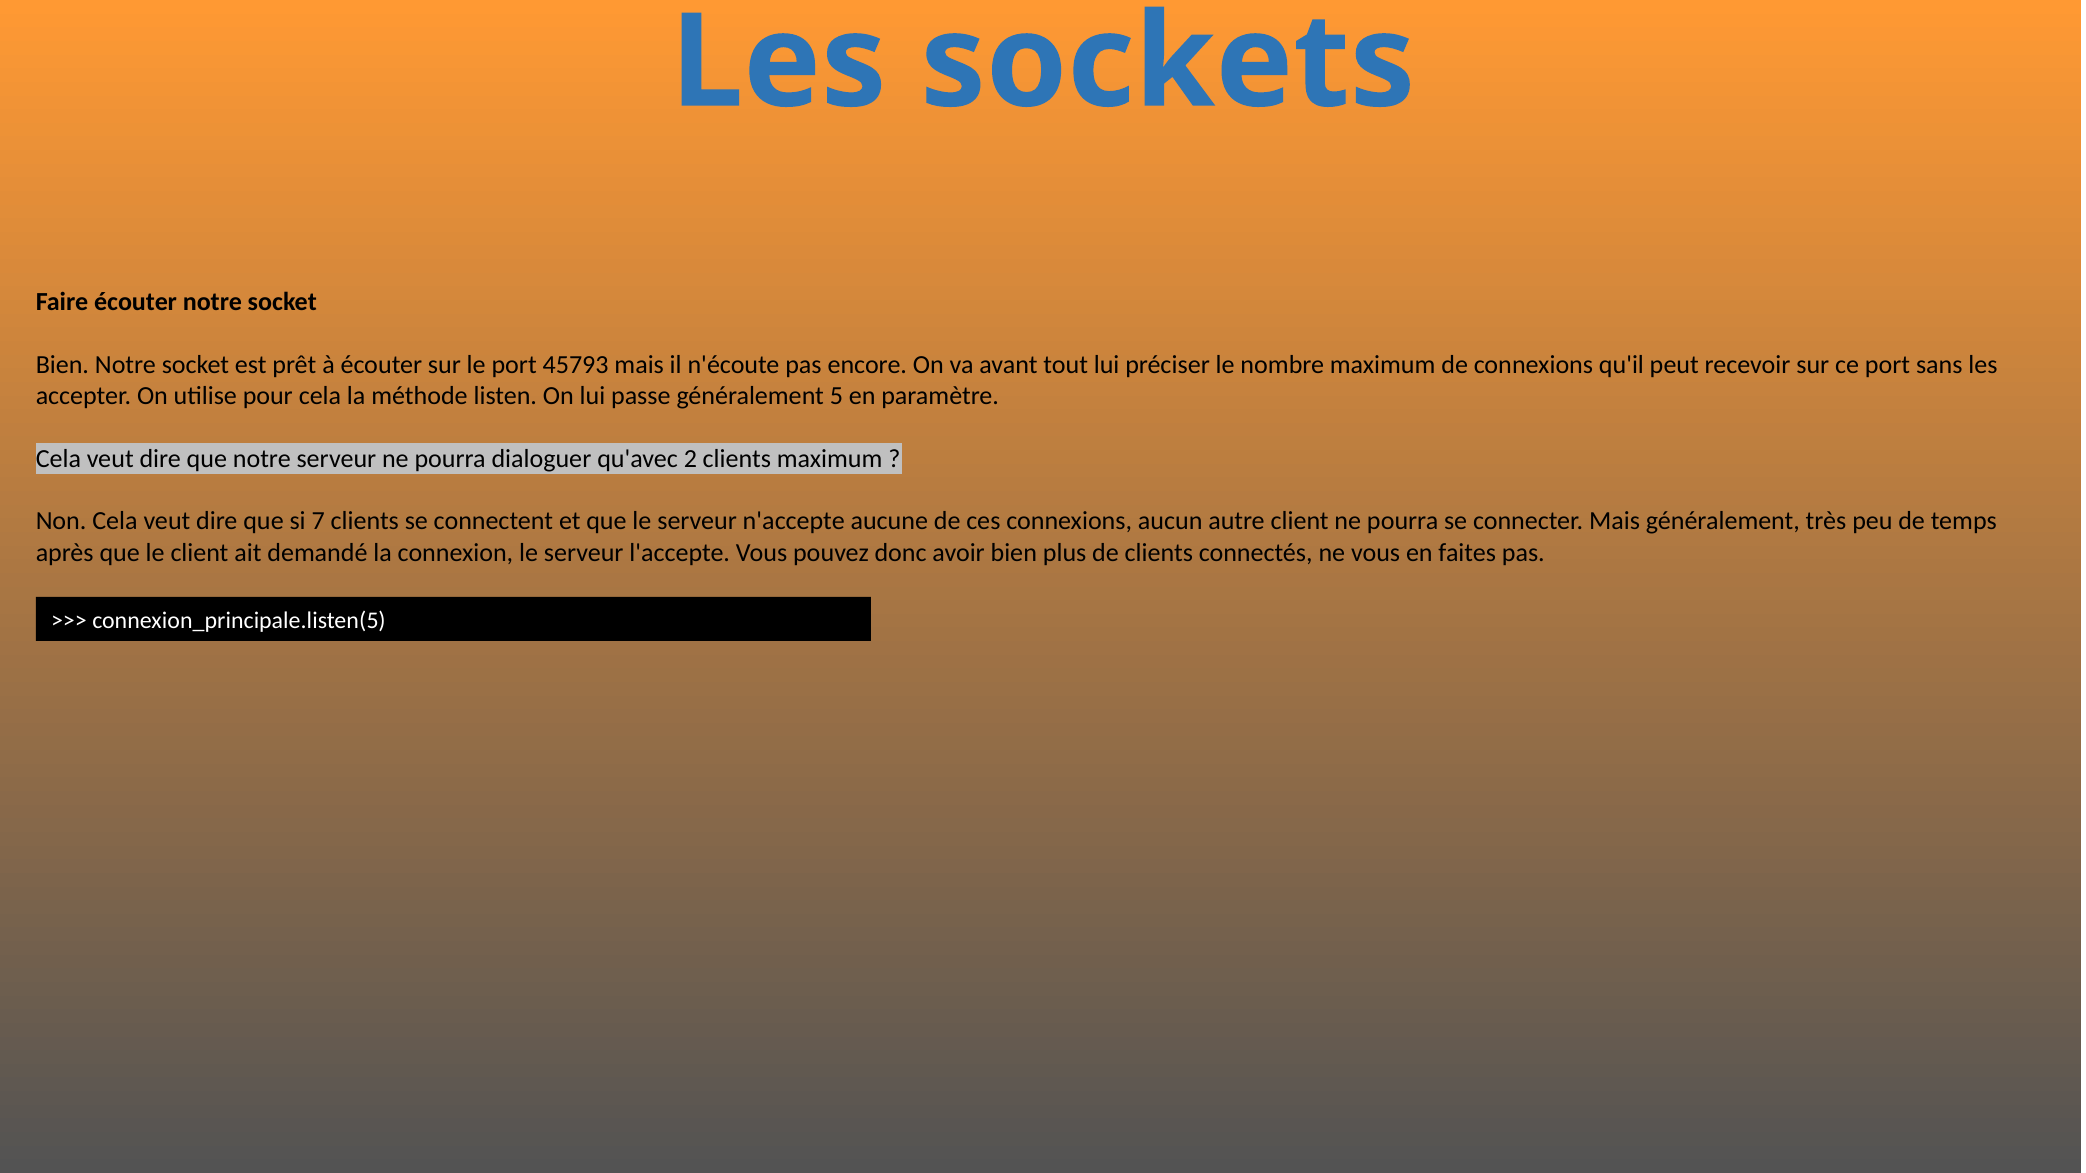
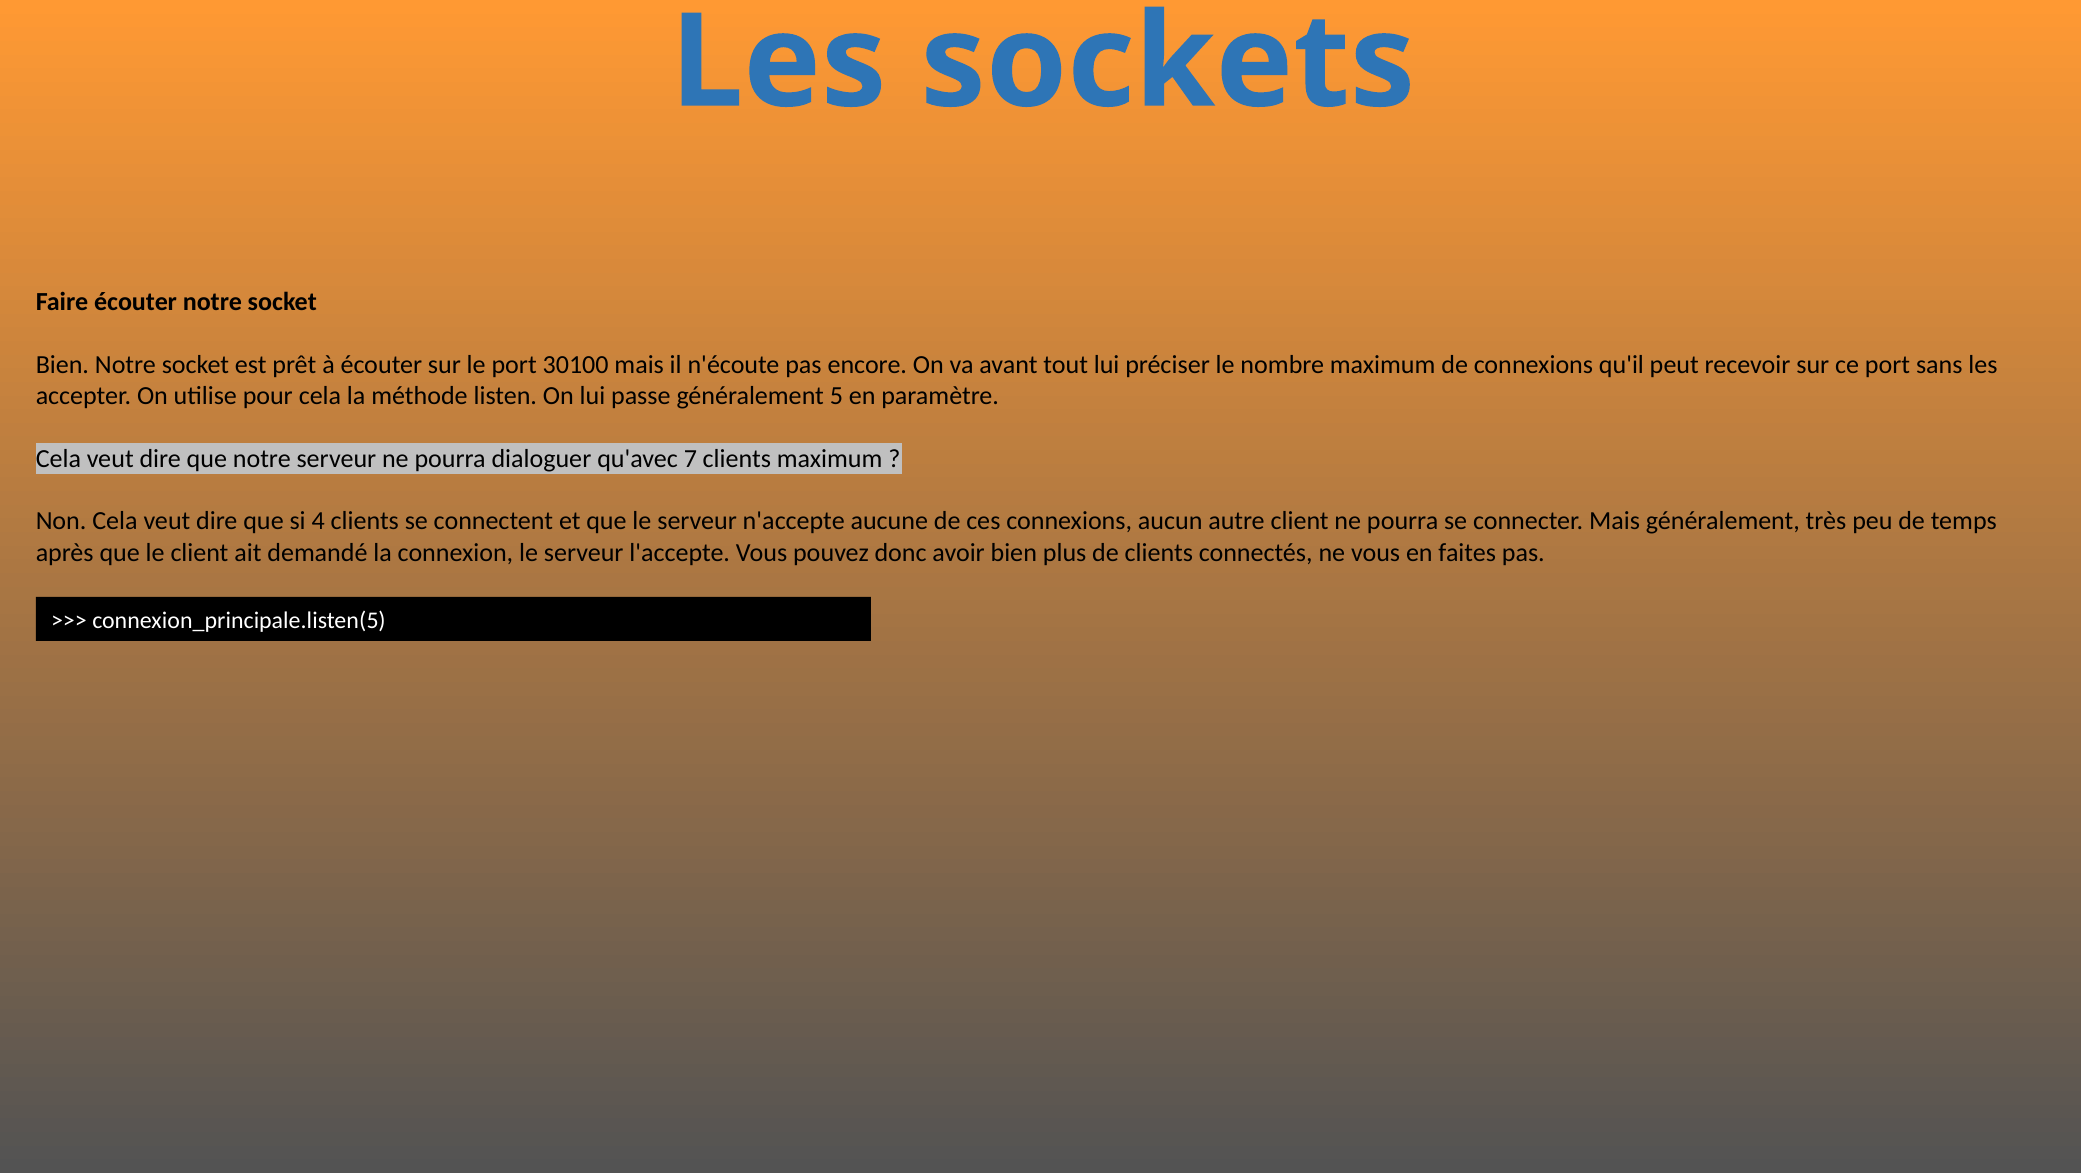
45793: 45793 -> 30100 (576, 365)
2: 2 -> 7 (690, 459)
7: 7 -> 4 (318, 521)
